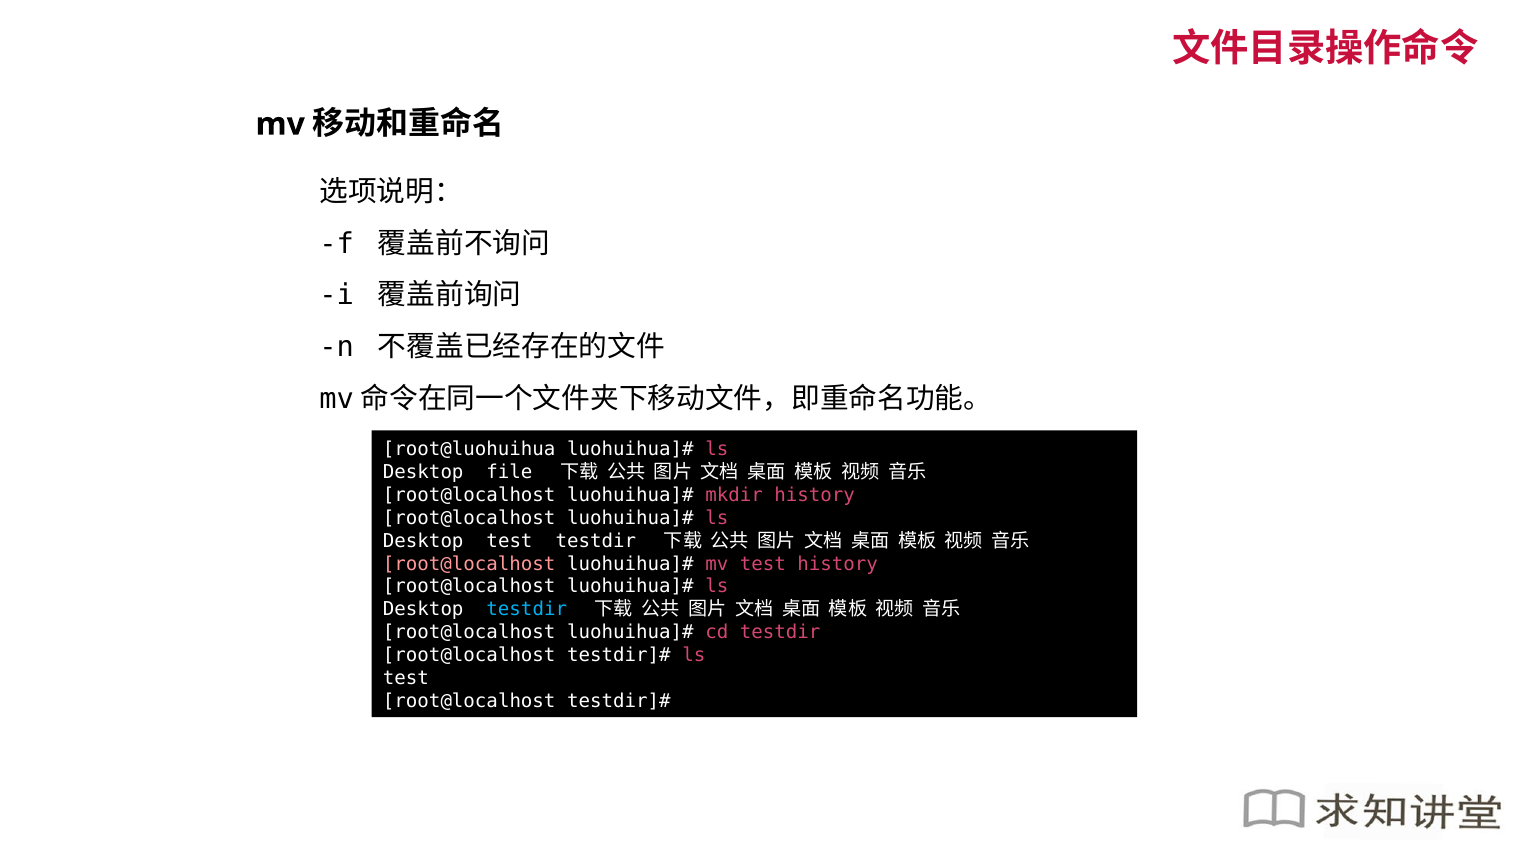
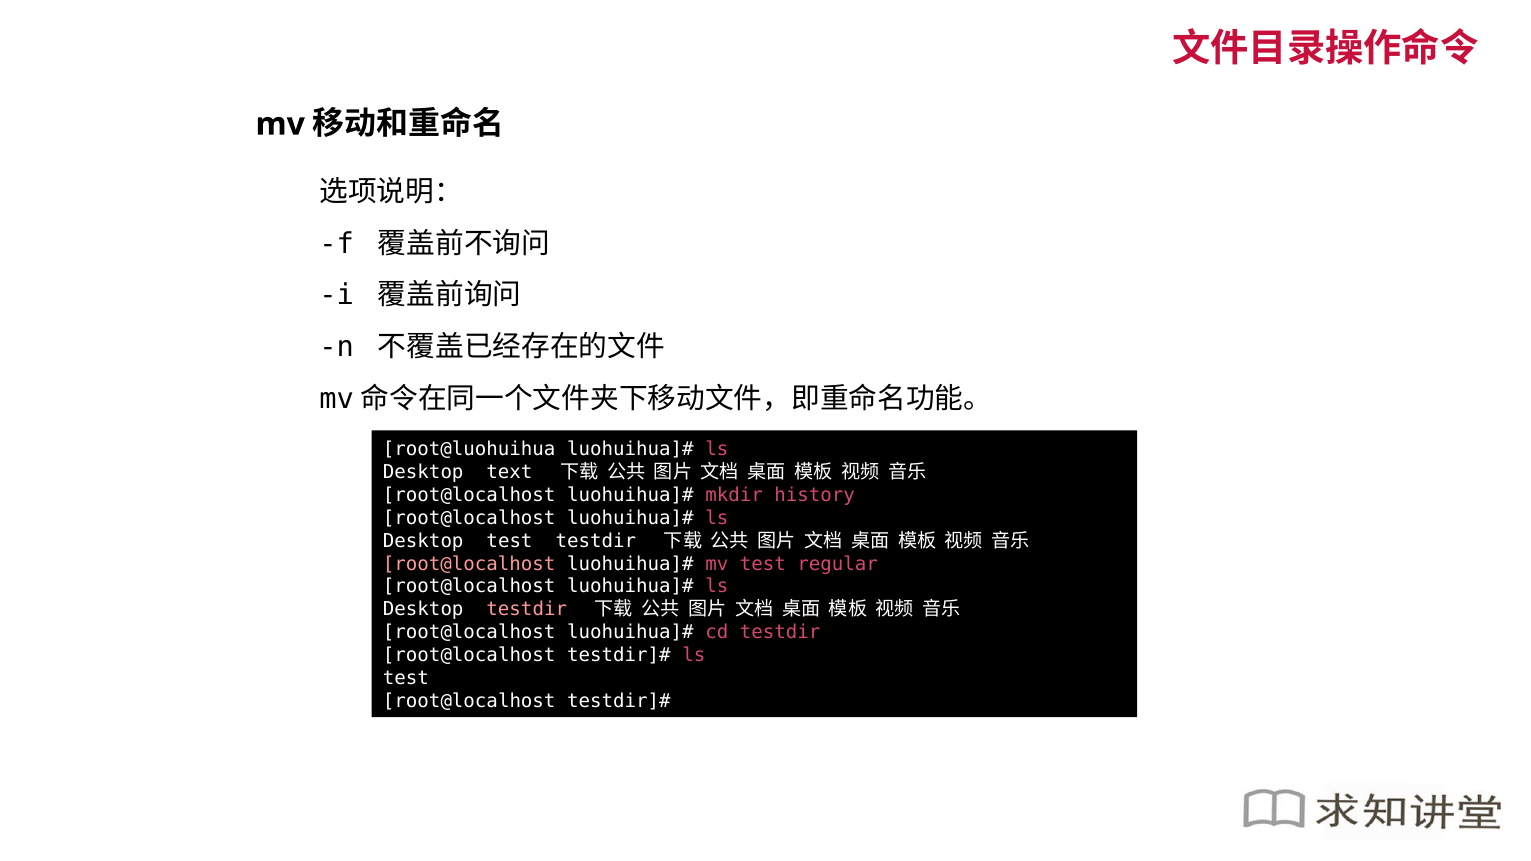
file: file -> text (509, 472)
test history: history -> regular (838, 564)
testdir colour: light blue -> pink (527, 610)
